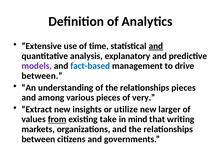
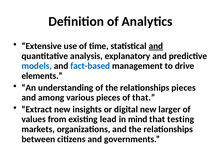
models colour: purple -> blue (37, 66)
between: between -> elements (42, 76)
of very: very -> that (144, 97)
utilize: utilize -> digital (126, 109)
from underline: present -> none (57, 119)
take: take -> lead (108, 119)
writing: writing -> testing (181, 119)
